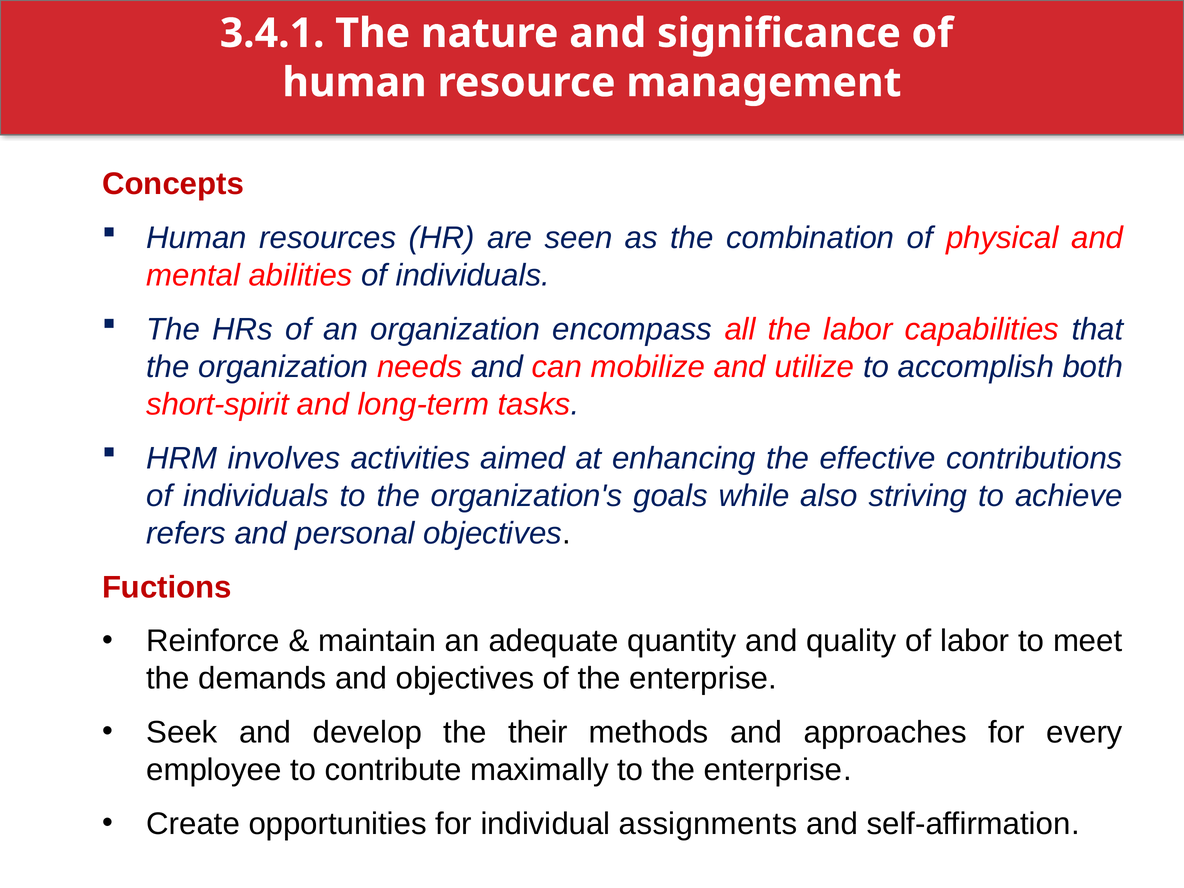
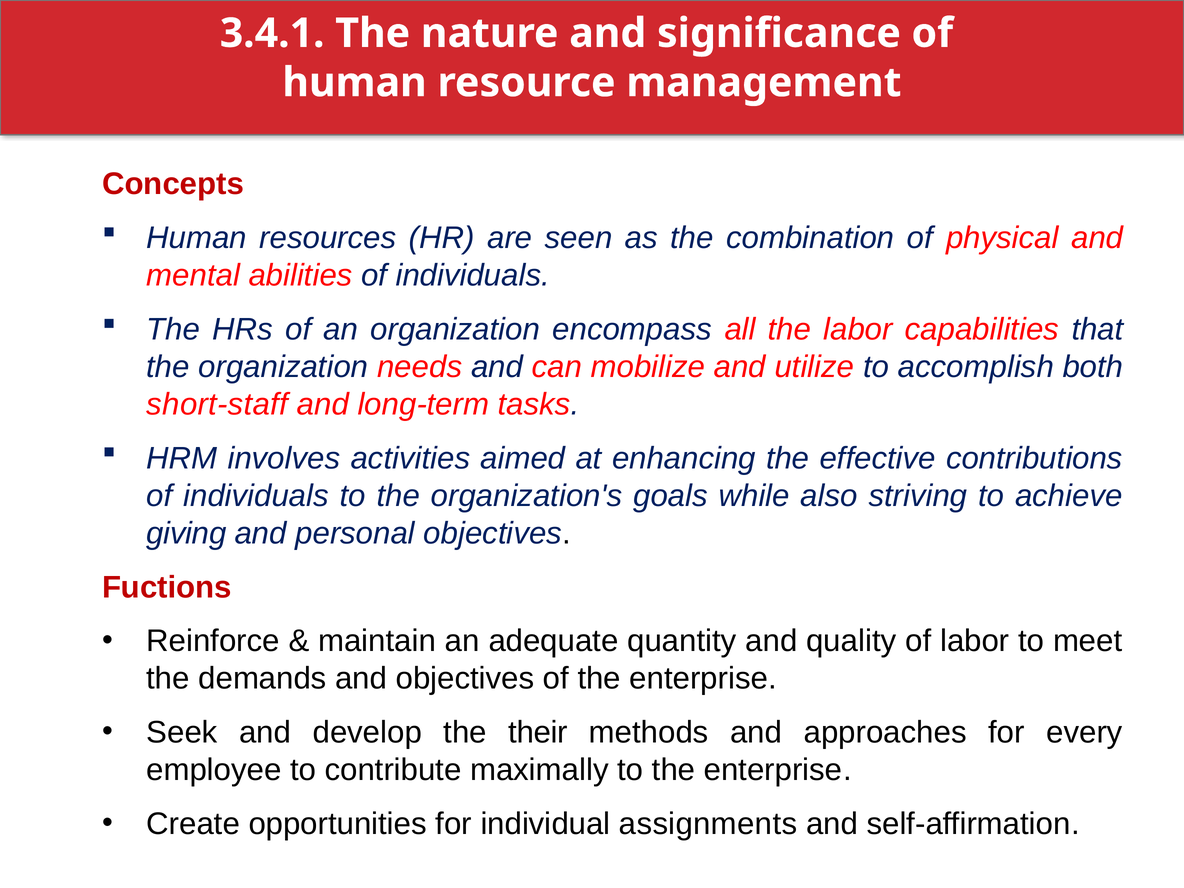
short-spirit: short-spirit -> short-staff (217, 404)
refers: refers -> giving (186, 533)
